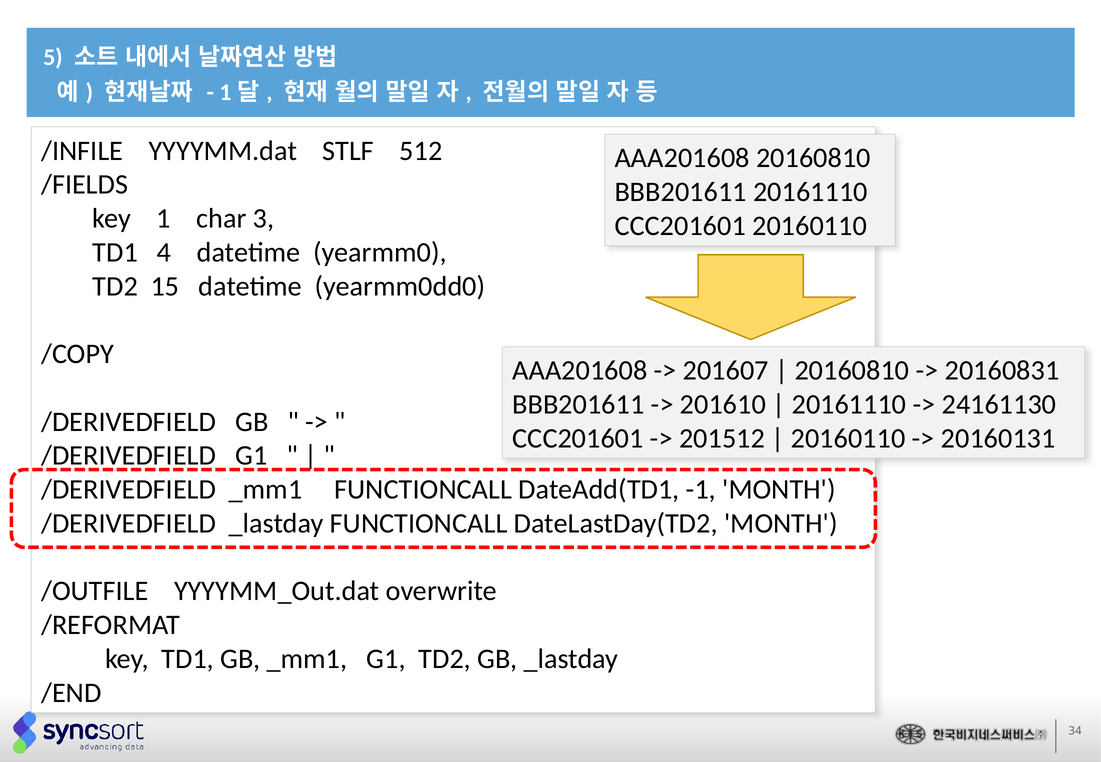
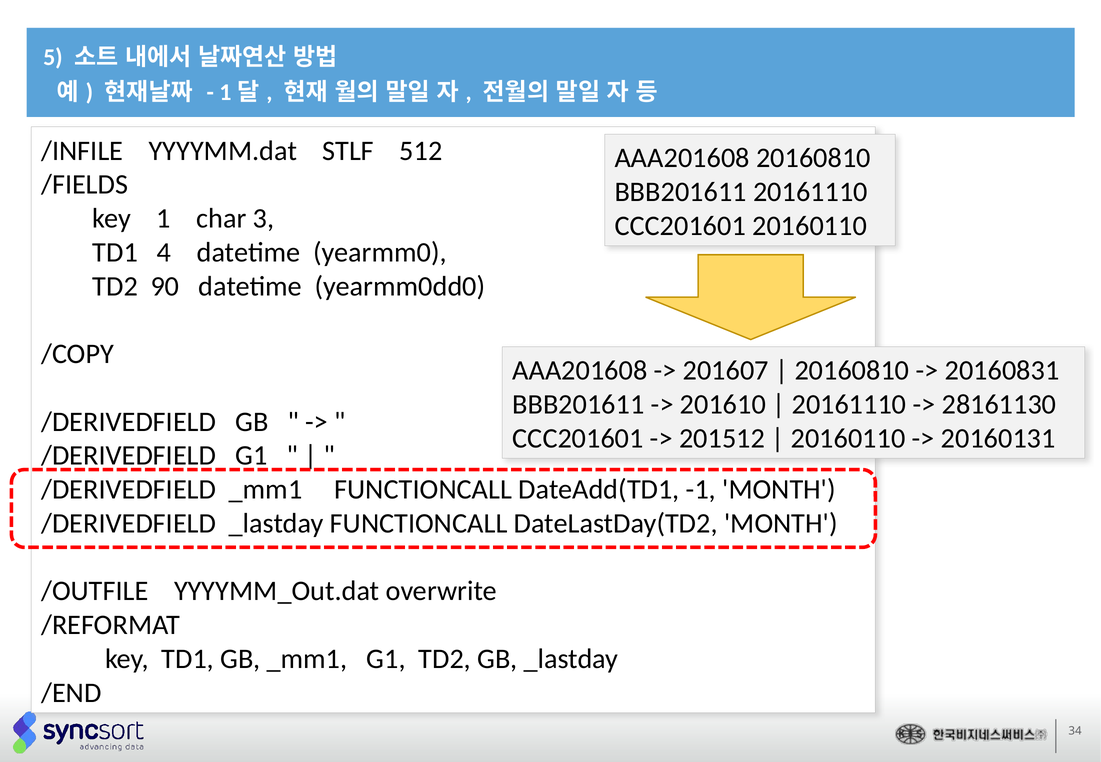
15: 15 -> 90 (165, 286)
24161130: 24161130 -> 28161130 (999, 405)
